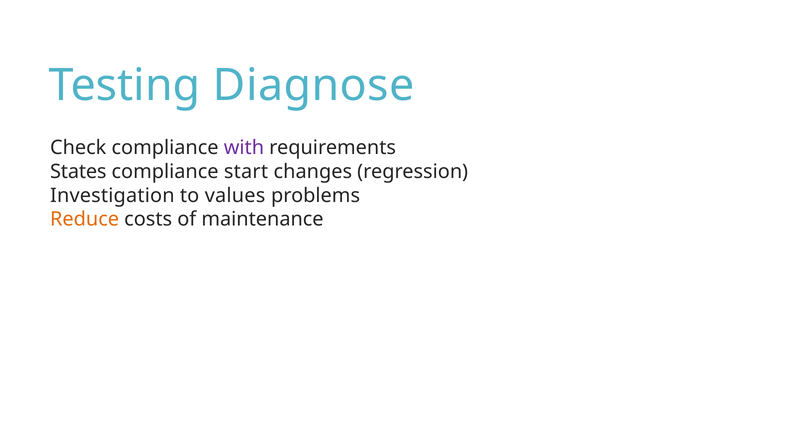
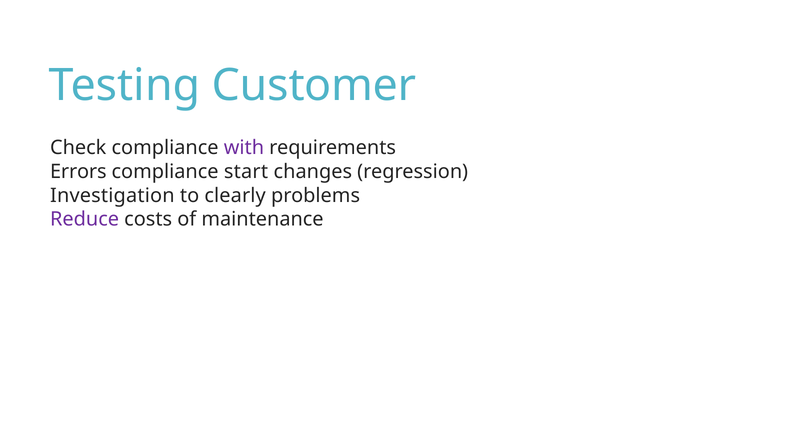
Diagnose: Diagnose -> Customer (314, 86)
States: States -> Errors (78, 172)
values: values -> clearly (235, 196)
Reduce colour: orange -> purple (85, 220)
